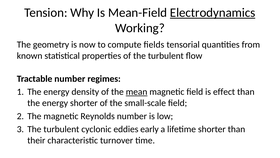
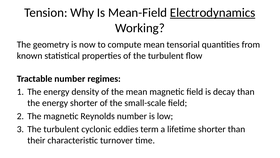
compute ﬁelds: ﬁelds -> mean (154, 44)
mean underline: present -> none (137, 92)
effect: effect -> decay (224, 92)
early: early -> term (150, 129)
